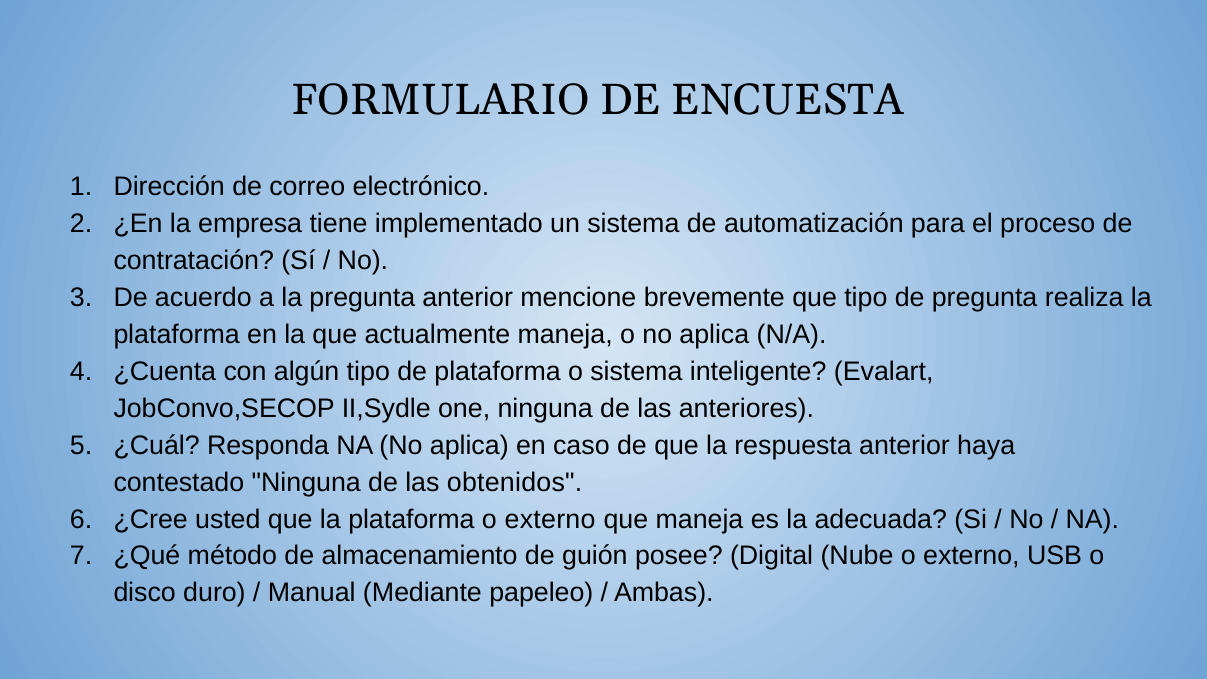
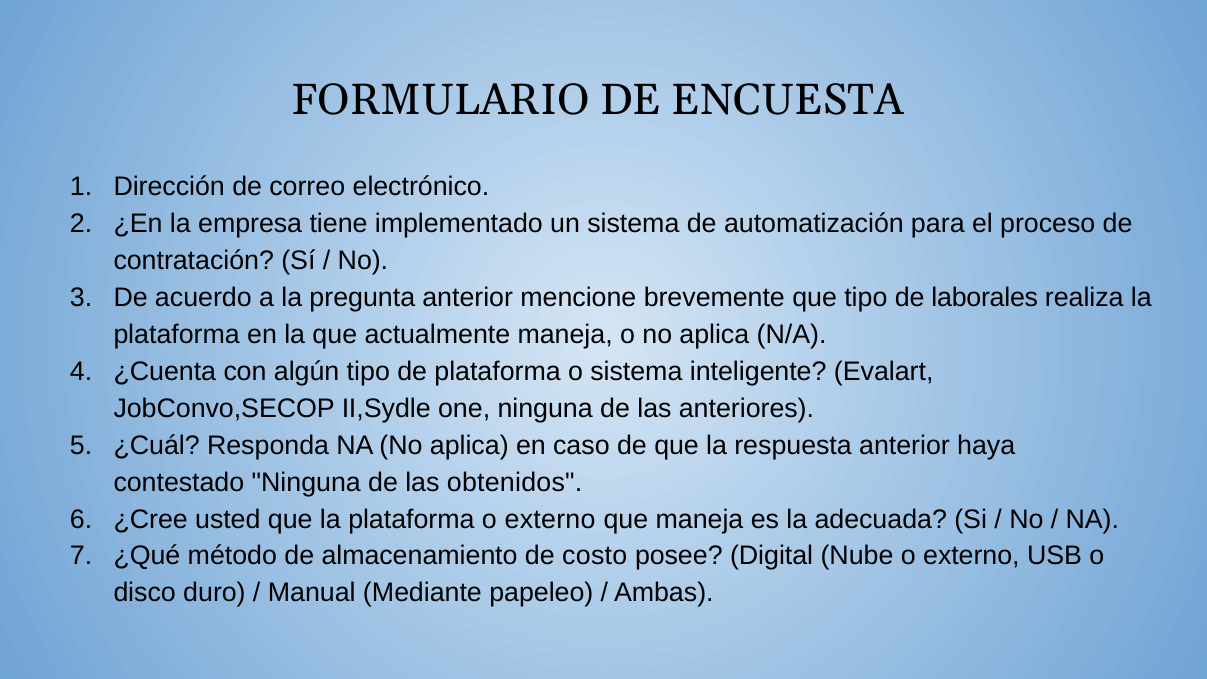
de pregunta: pregunta -> laborales (985, 298)
guión: guión -> costo (595, 556)
